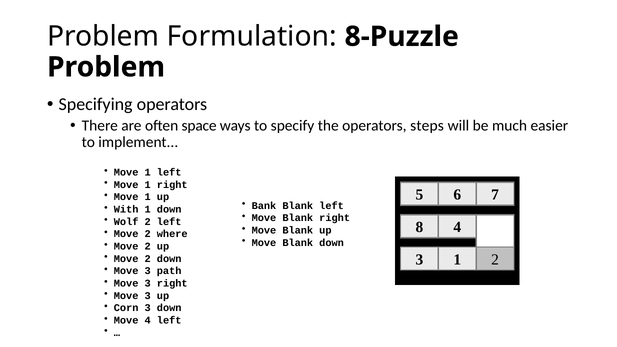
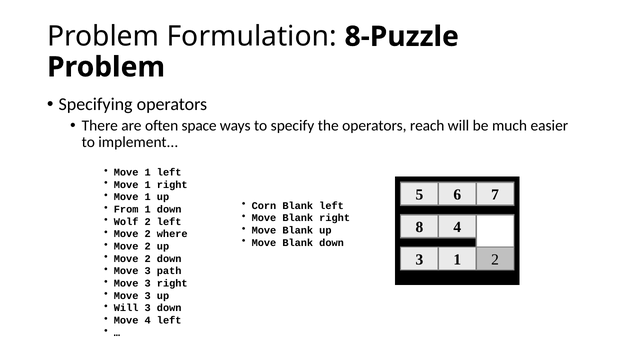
steps: steps -> reach (427, 126)
Bank: Bank -> Corn (264, 206)
With: With -> From (126, 209)
Corn: Corn -> Will (126, 308)
